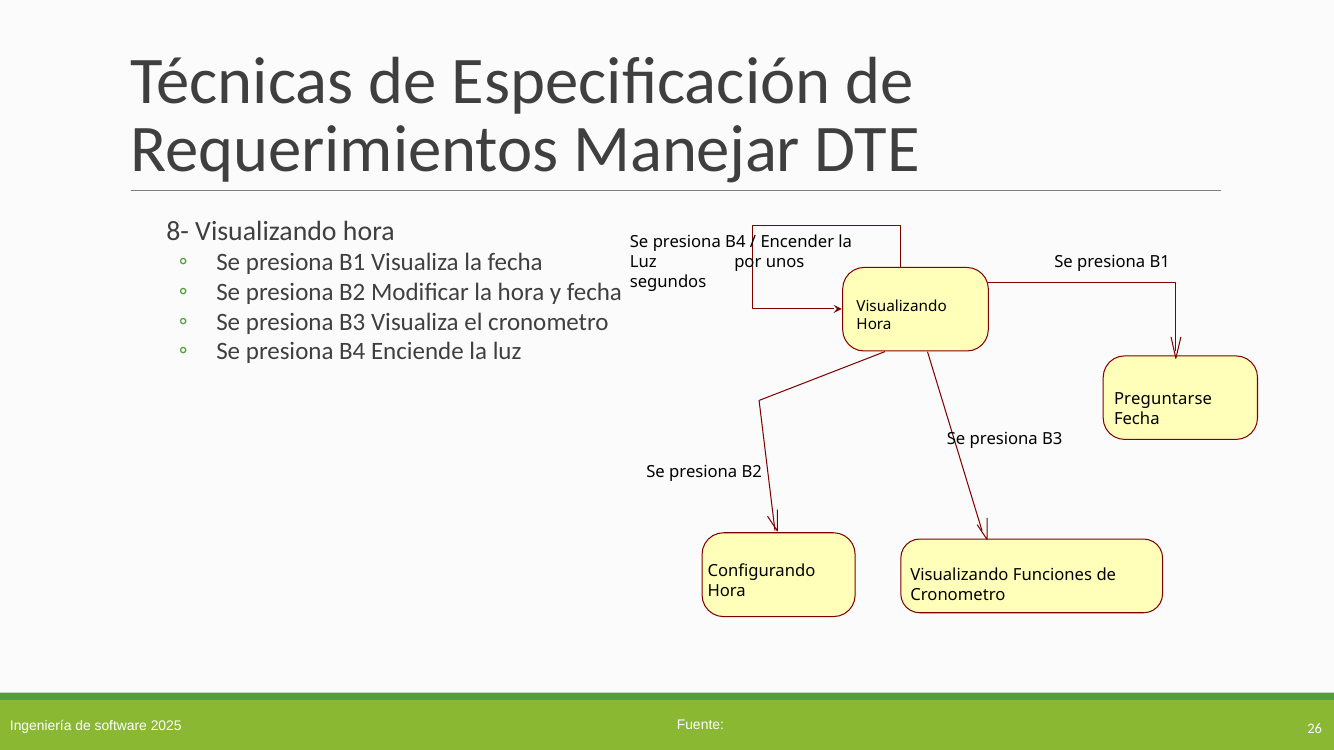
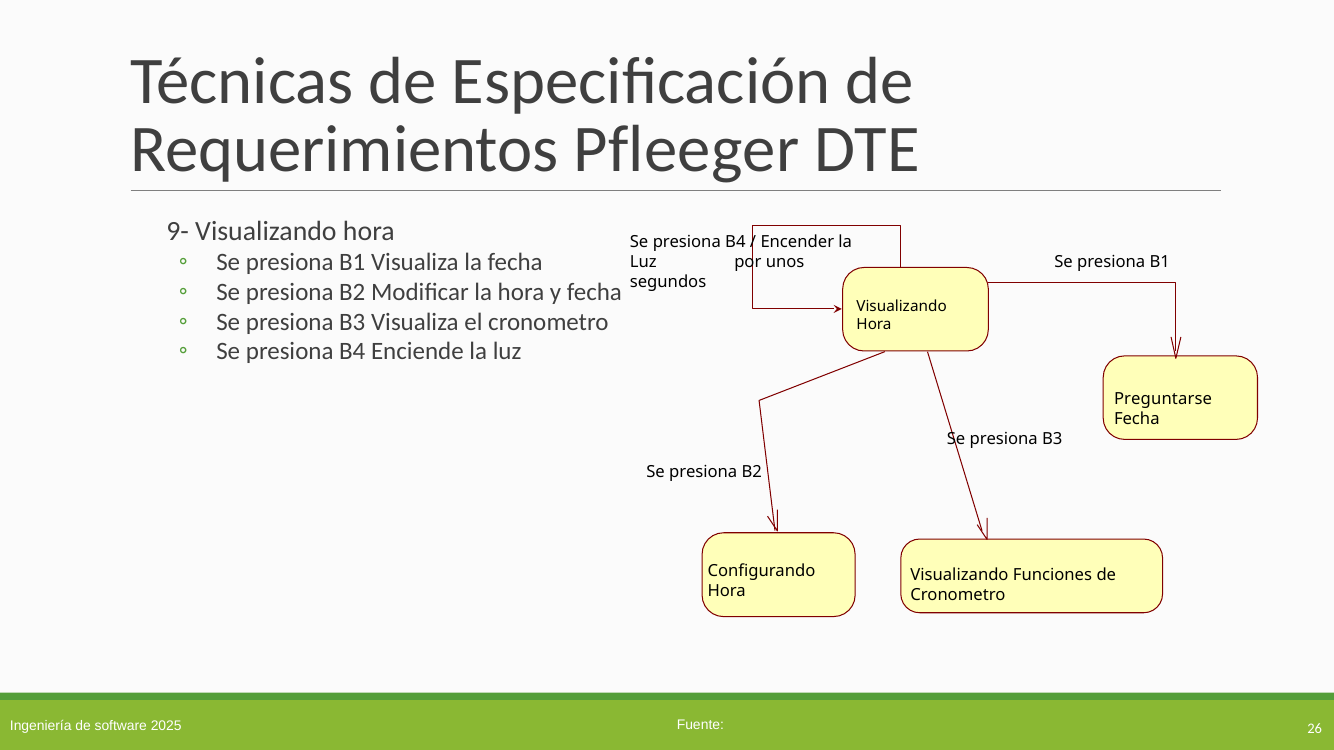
Manejar: Manejar -> Pfleeger (687, 149)
8-: 8- -> 9- (178, 231)
